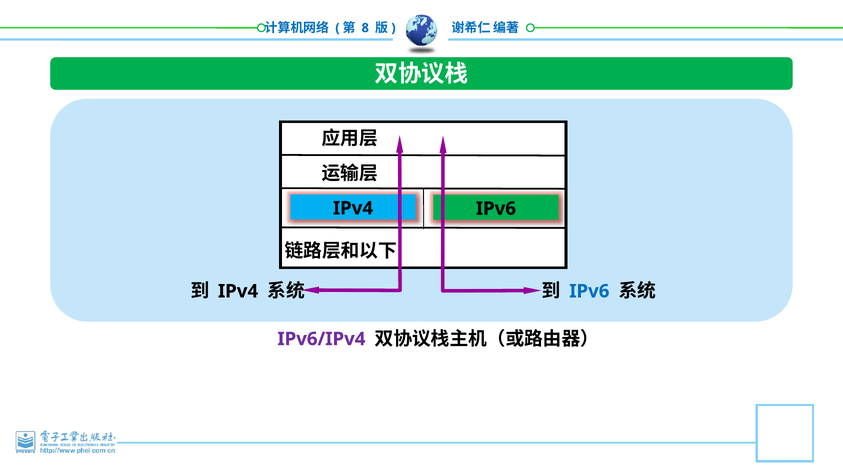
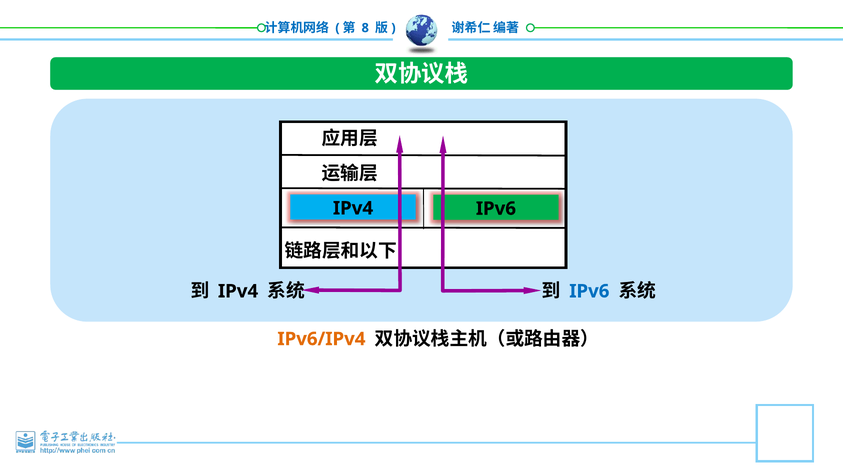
IPv6/IPv4 colour: purple -> orange (321, 339)
